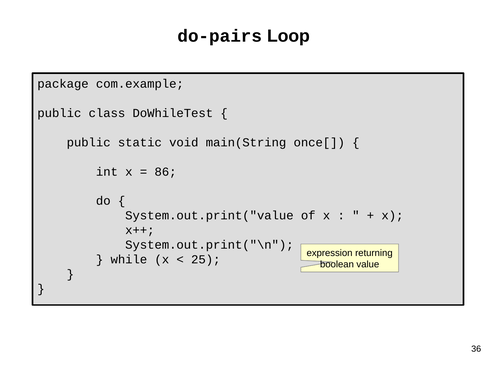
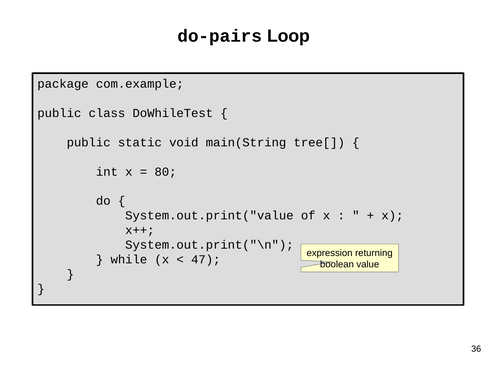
once[: once[ -> tree[ (319, 142)
86: 86 -> 80 (166, 172)
25: 25 -> 47 (206, 259)
